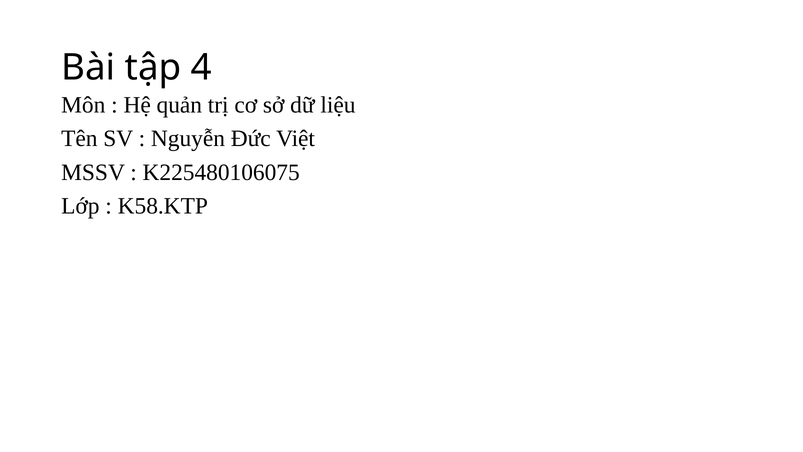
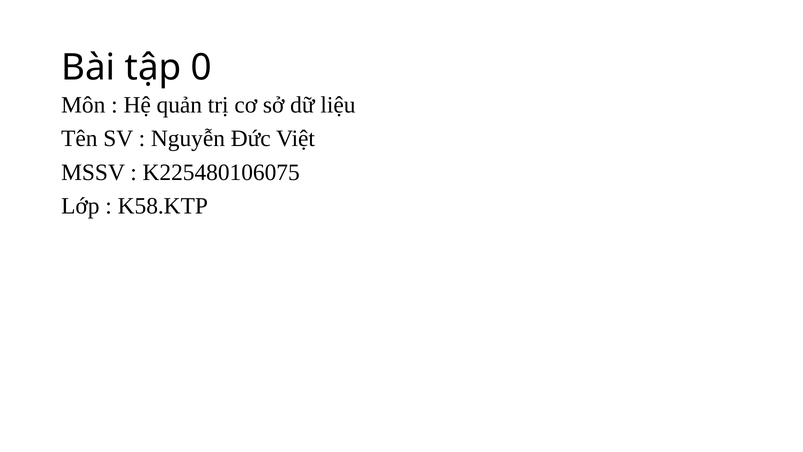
4: 4 -> 0 (201, 67)
